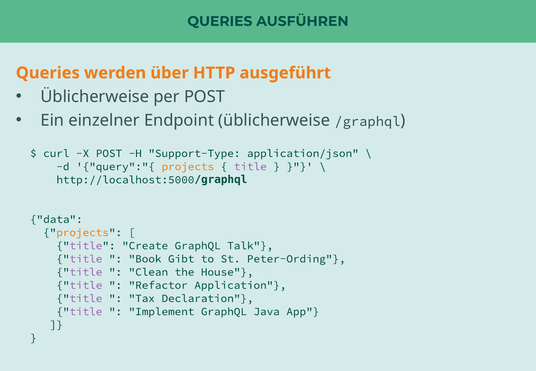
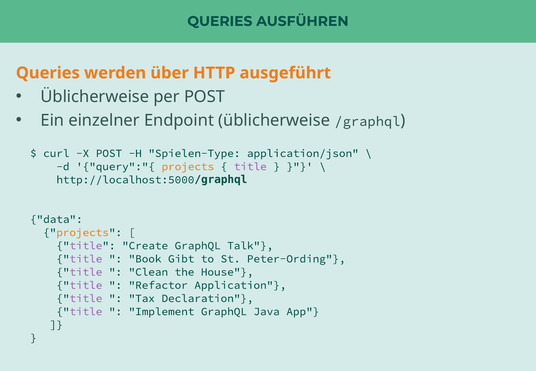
Support-Type: Support-Type -> Spielen-Type (194, 153)
